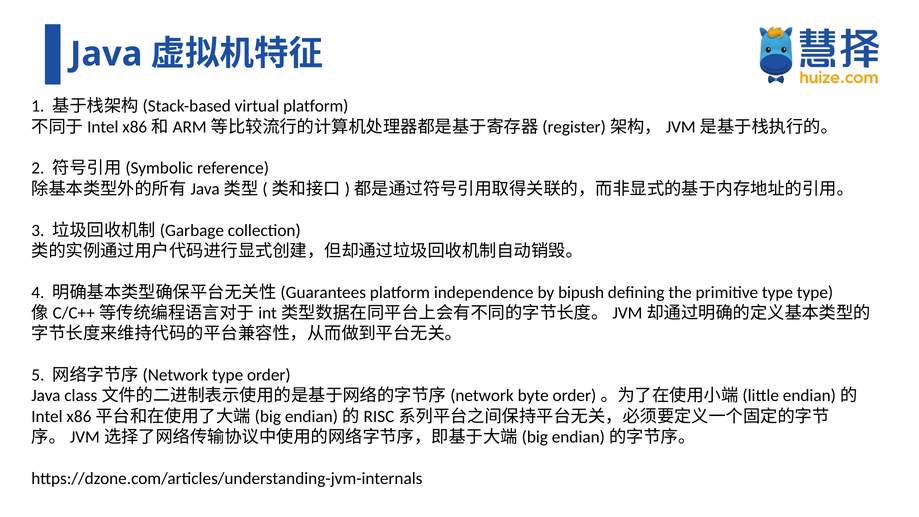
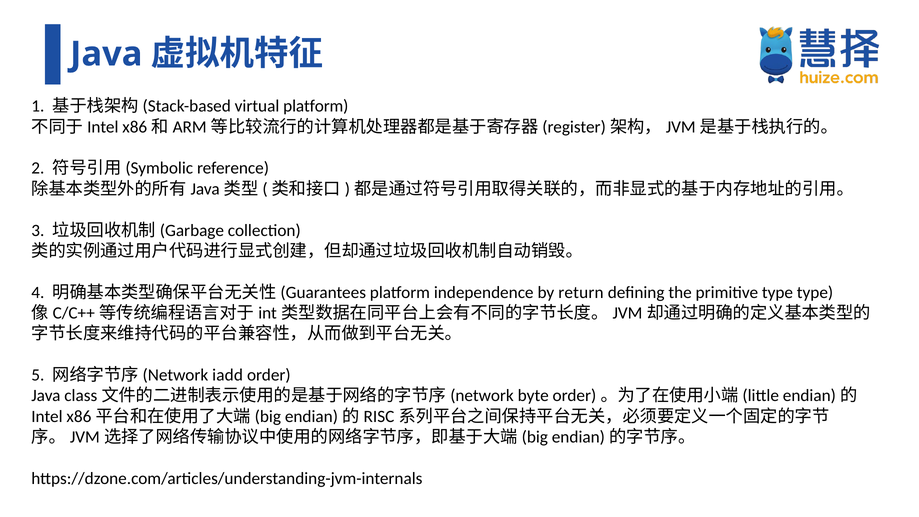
bipush: bipush -> return (581, 292)
type: type -> iadd (228, 375)
